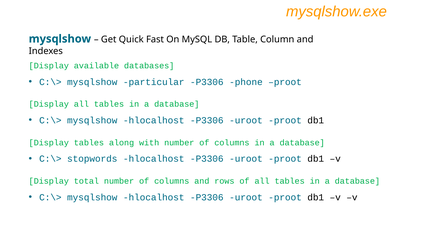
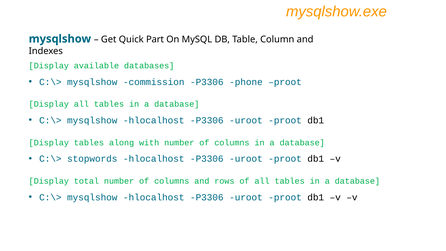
Fast: Fast -> Part (155, 39)
particular: particular -> commission (154, 82)
